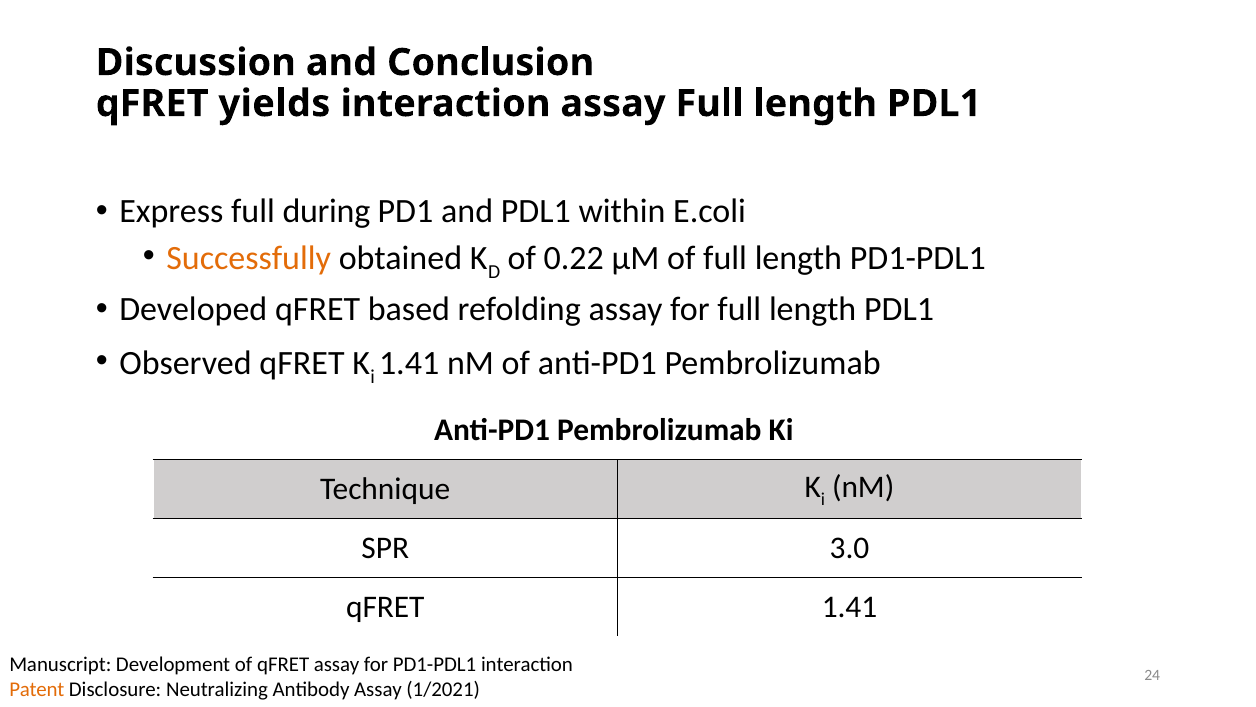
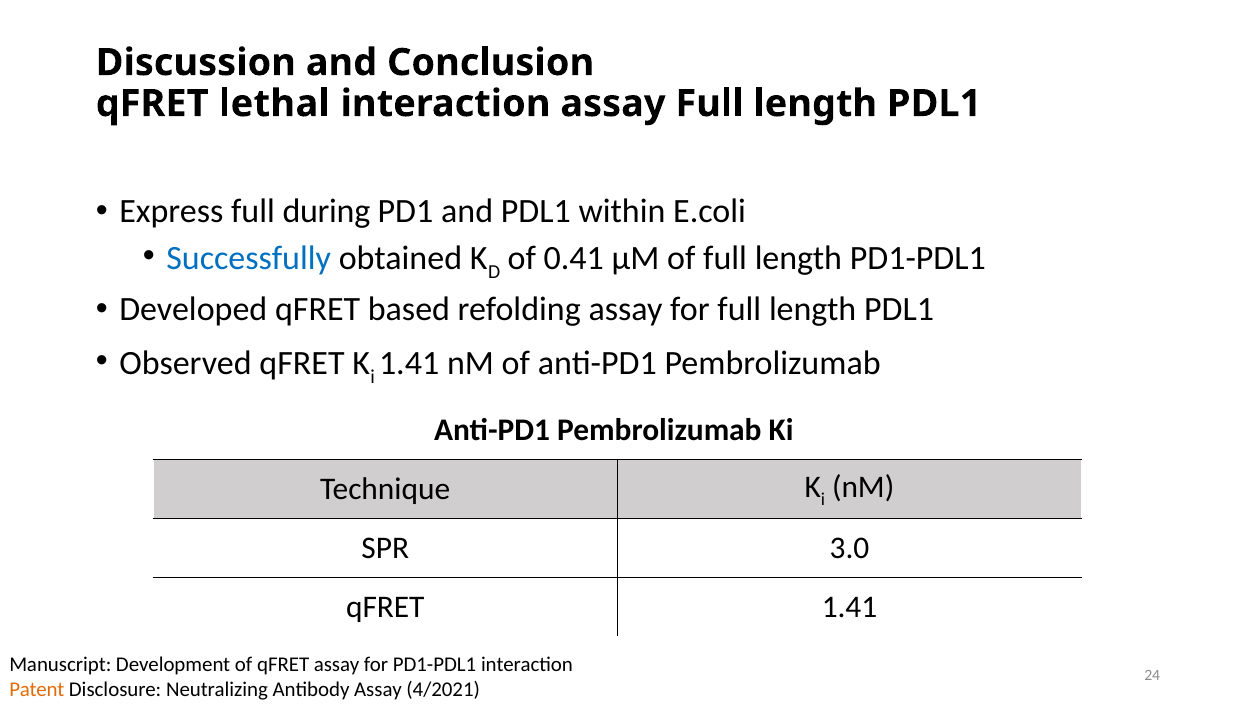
yields: yields -> lethal (274, 104)
Successfully colour: orange -> blue (249, 258)
0.22: 0.22 -> 0.41 (574, 258)
1/2021: 1/2021 -> 4/2021 (443, 689)
